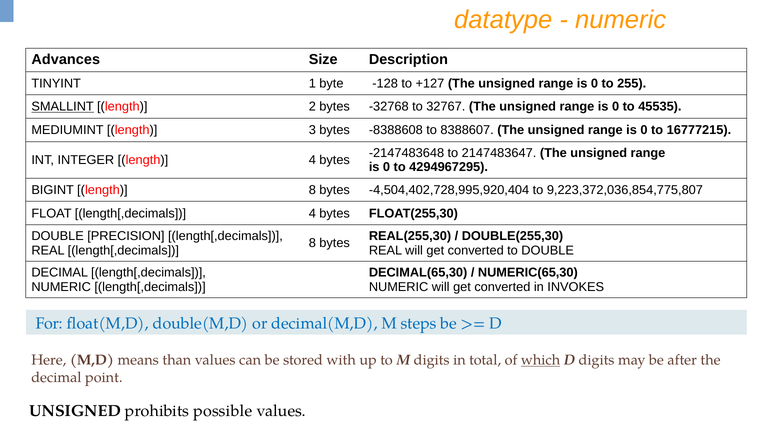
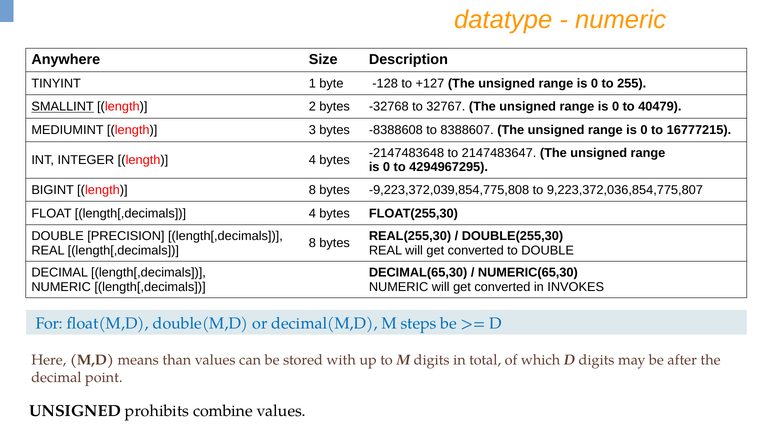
Advances: Advances -> Anywhere (66, 59)
45535: 45535 -> 40479 (660, 107)
-4,504,402,728,995,920,404: -4,504,402,728,995,920,404 -> -9,223,372,039,854,775,808 (449, 190)
which underline: present -> none (541, 360)
possible: possible -> combine (223, 411)
